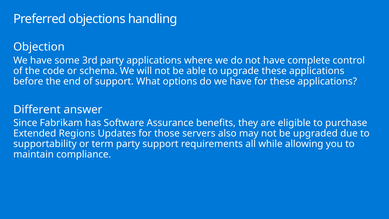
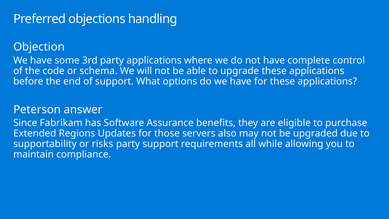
Different: Different -> Peterson (37, 109)
term: term -> risks (103, 144)
